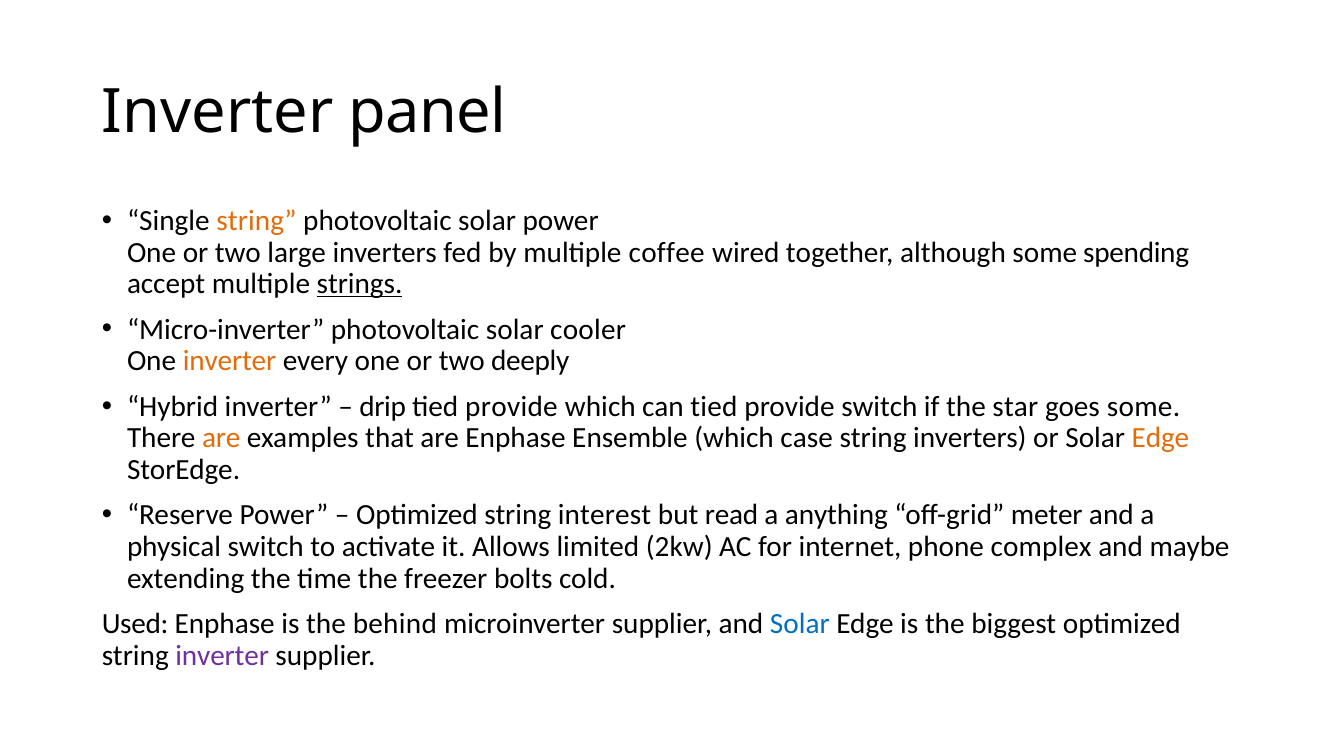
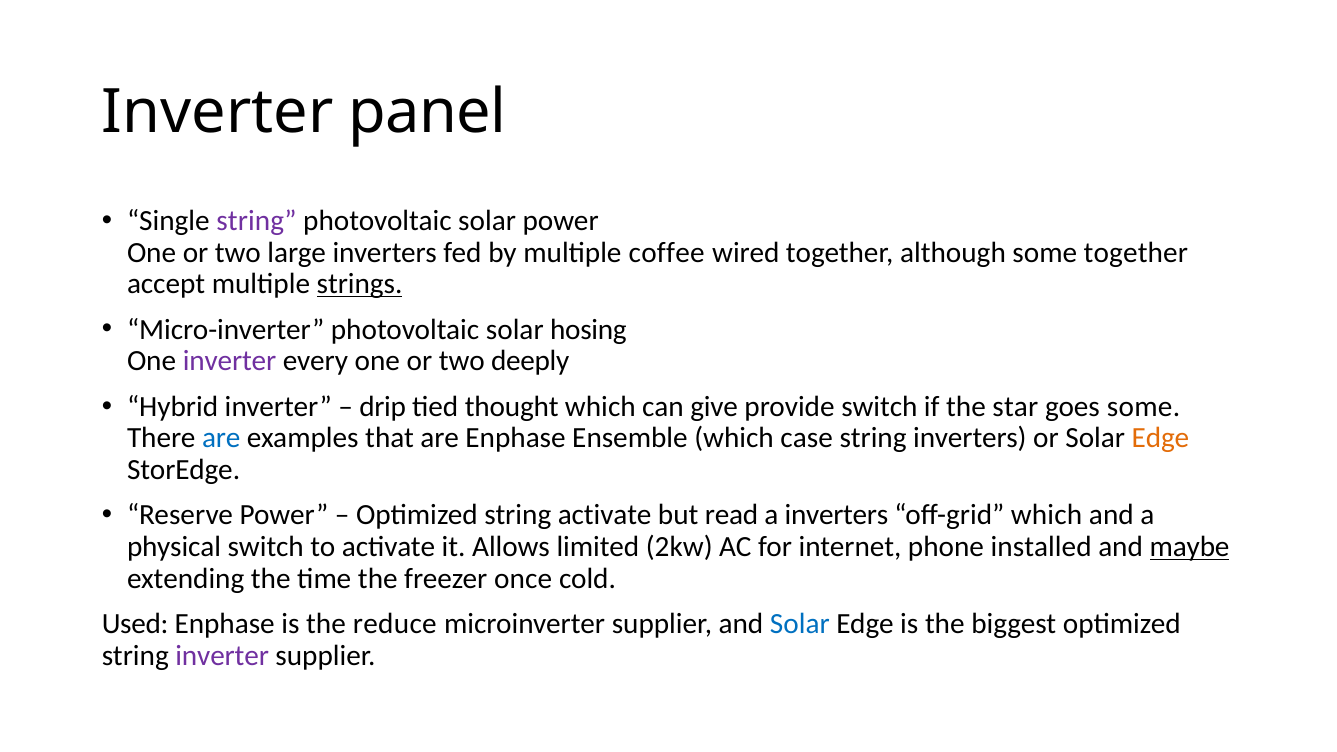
string colour: orange -> purple (256, 221)
some spending: spending -> together (1136, 252)
cooler: cooler -> hosing (588, 330)
inverter colour: orange -> purple (230, 361)
provide: provide -> thought (512, 407)
can tied: tied -> give (714, 407)
are colour: orange -> blue (221, 438)
string interest: interest -> activate (605, 515)
a anything: anything -> inverters (836, 515)
off-grid meter: meter -> which (1047, 515)
complex: complex -> installed (1041, 547)
maybe underline: none -> present (1190, 547)
bolts: bolts -> once (523, 578)
behind: behind -> reduce (395, 624)
